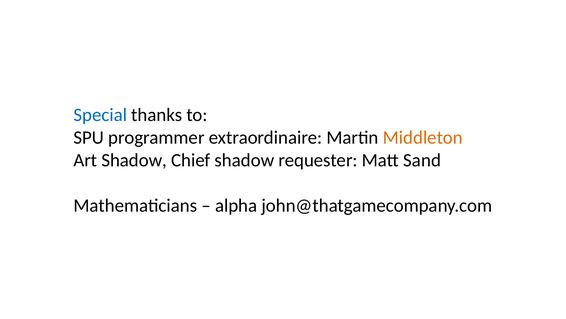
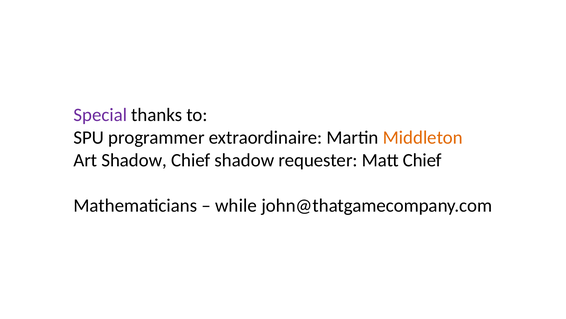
Special colour: blue -> purple (100, 115)
Matt Sand: Sand -> Chief (422, 160)
alpha: alpha -> while (236, 205)
